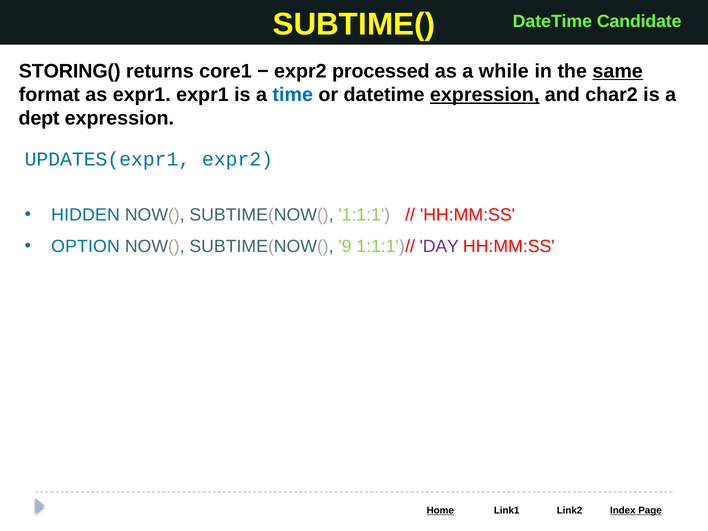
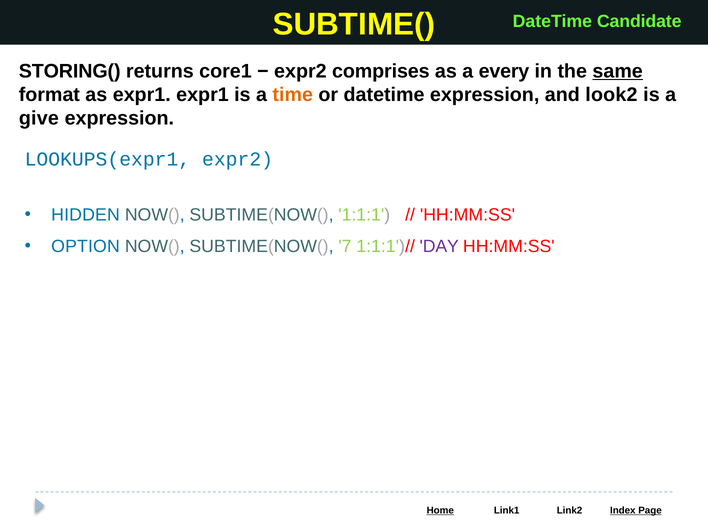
processed: processed -> comprises (381, 71)
while: while -> every (504, 71)
time colour: blue -> orange (293, 95)
expression underline: present -> none (485, 95)
char2: char2 -> look2 (611, 95)
dept: dept -> give (39, 118)
UPDATES(expr1: UPDATES(expr1 -> LOOKUPS(expr1 (107, 159)
9: 9 -> 7 (345, 247)
